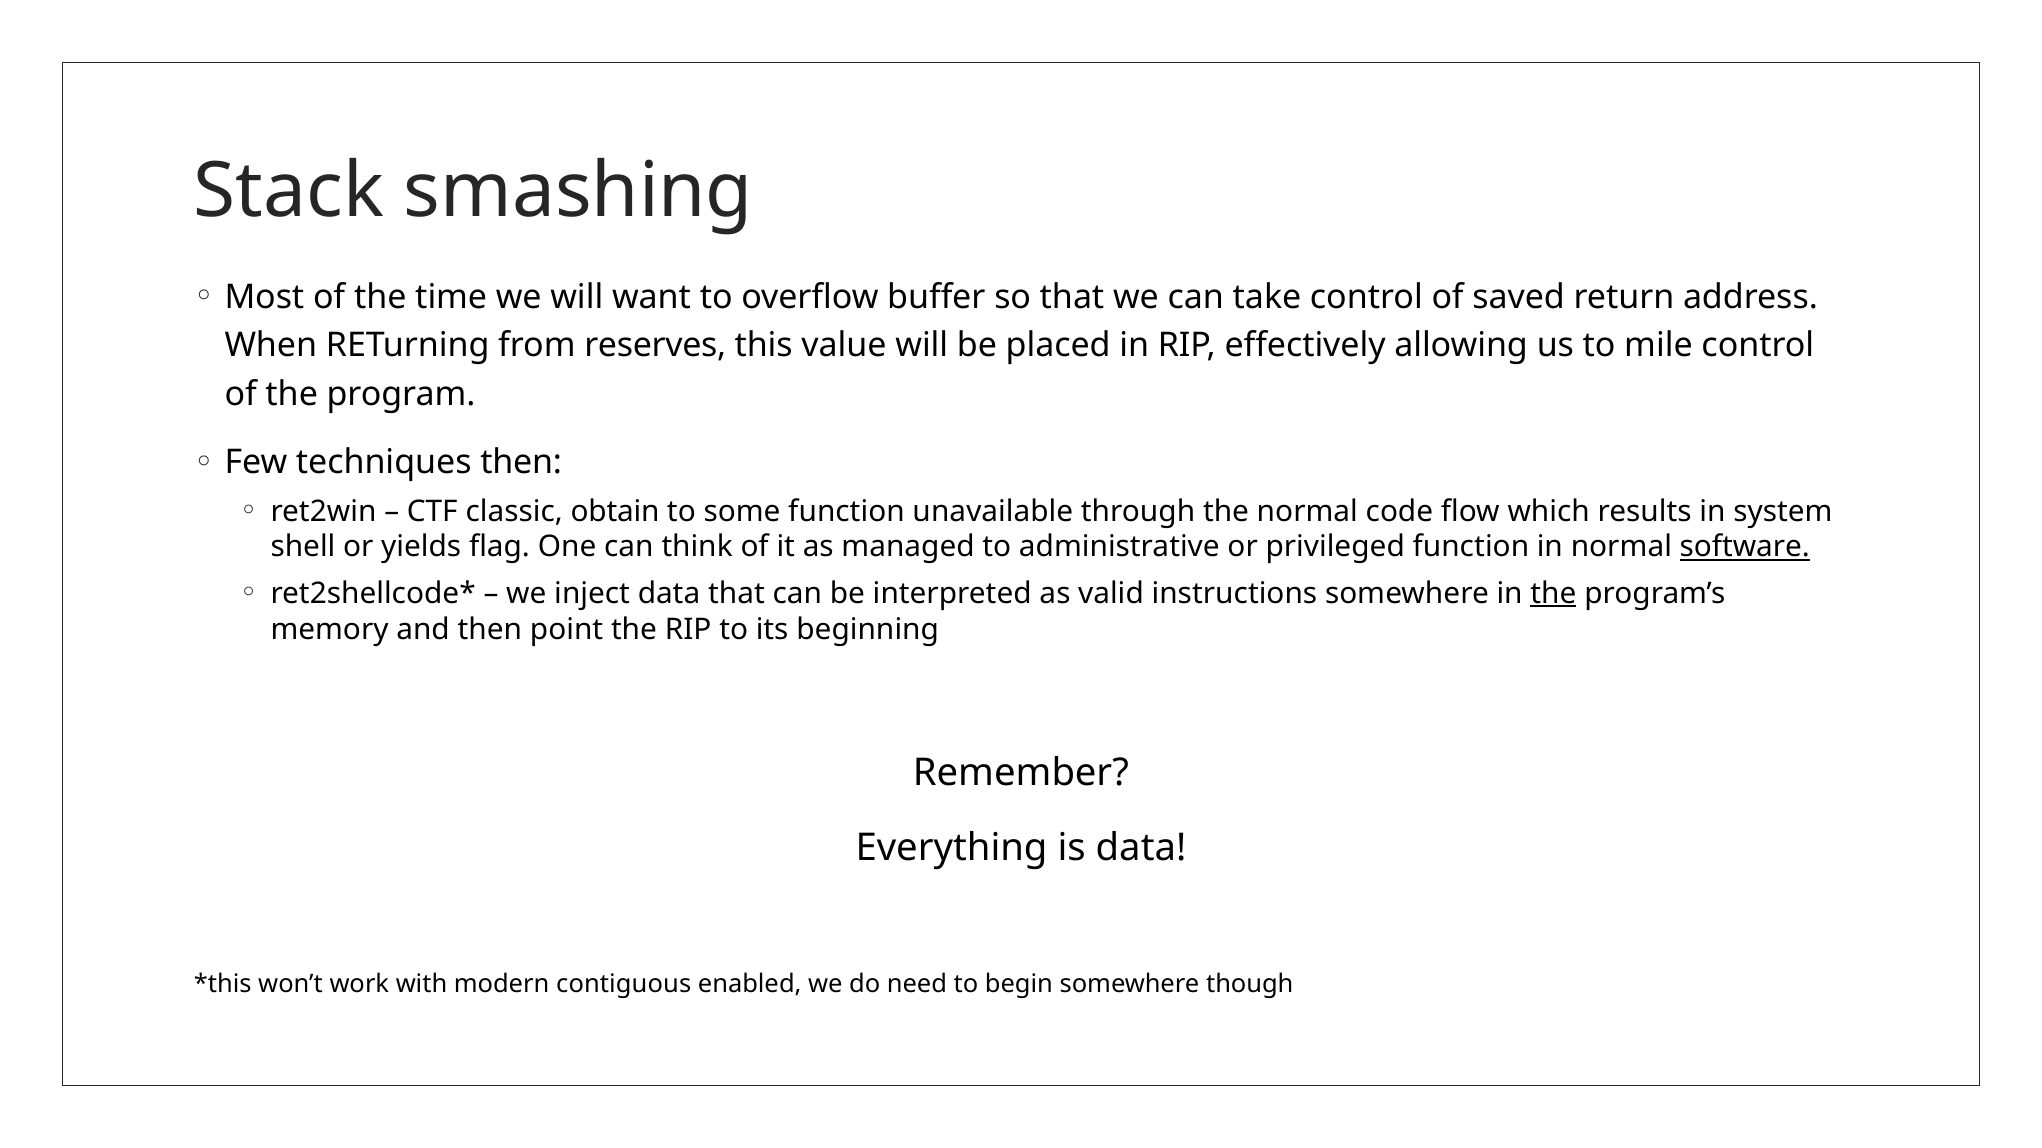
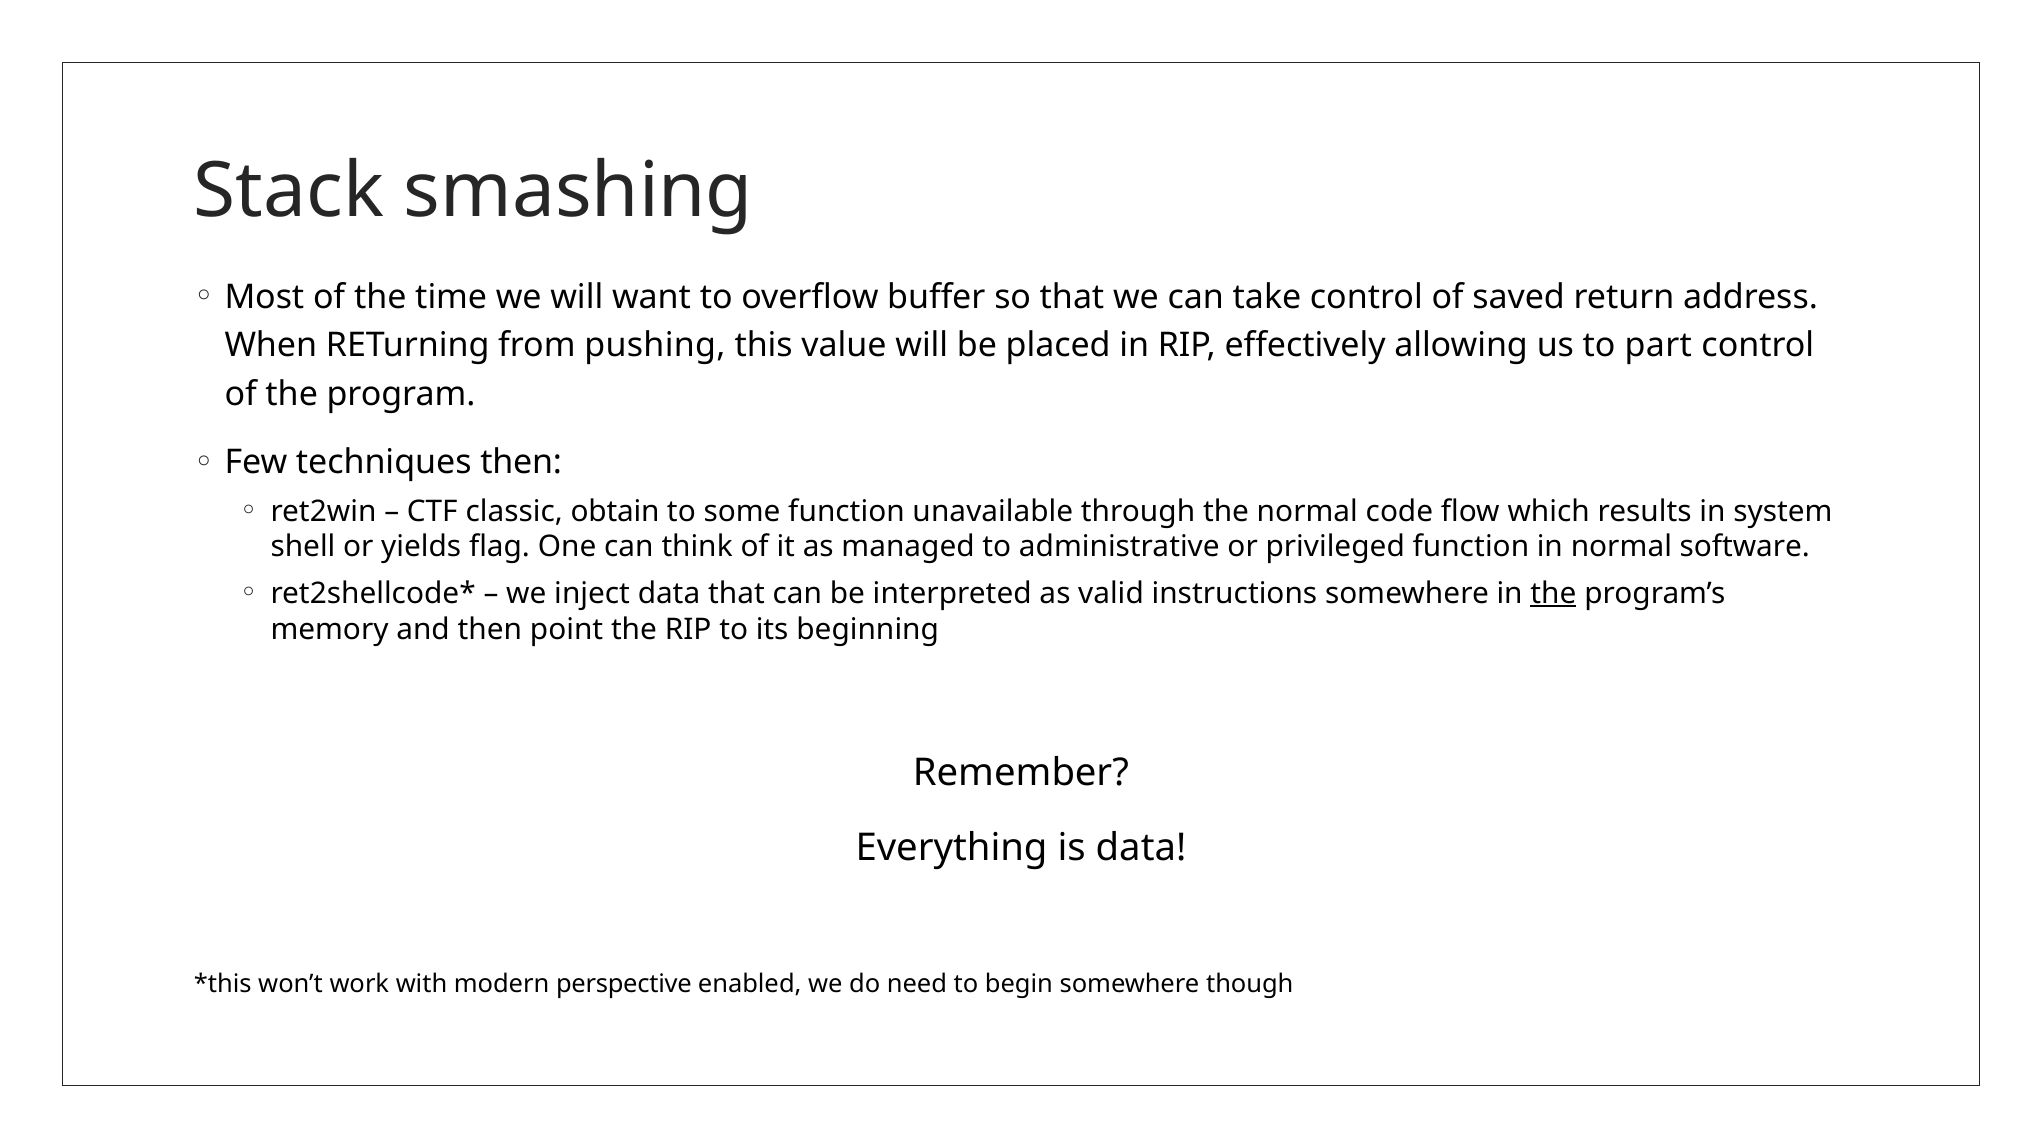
reserves: reserves -> pushing (655, 346)
mile: mile -> part (1658, 346)
software underline: present -> none (1745, 547)
contiguous: contiguous -> perspective (624, 985)
